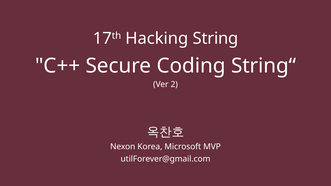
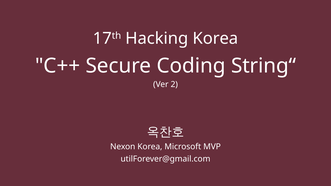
Hacking String: String -> Korea (215, 38)
